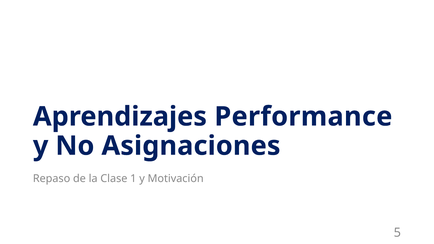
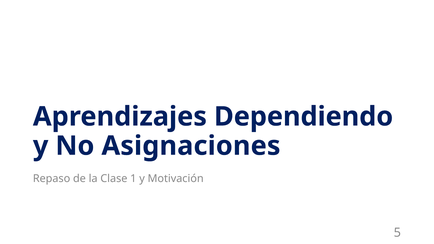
Performance: Performance -> Dependiendo (304, 117)
